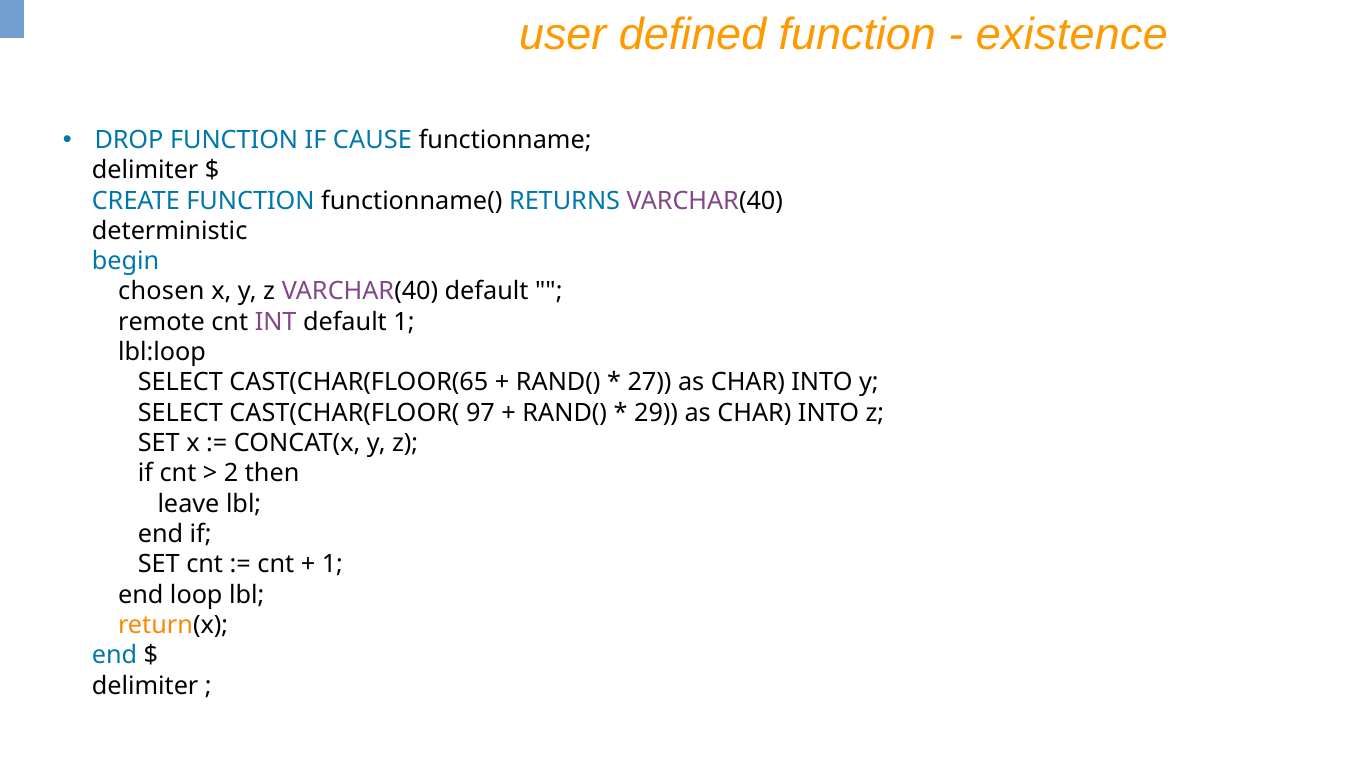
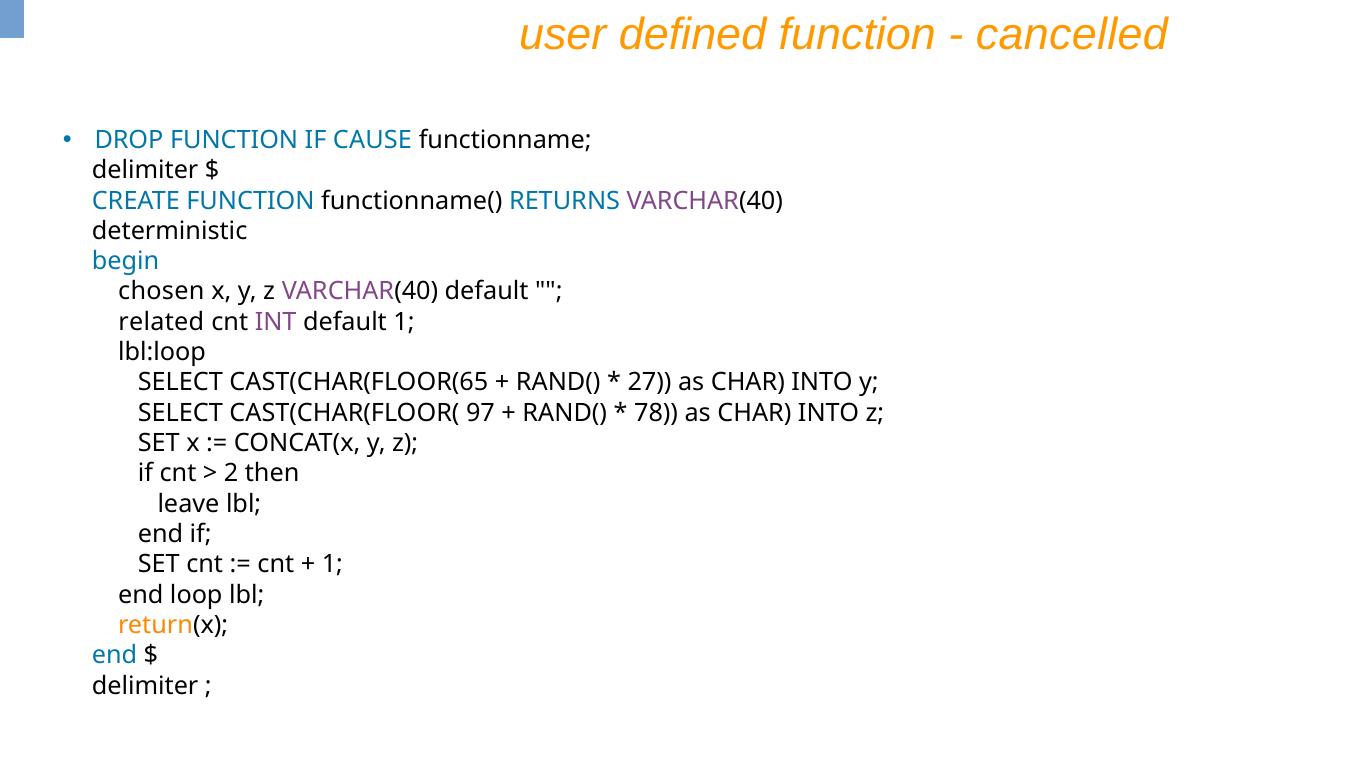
existence: existence -> cancelled (1072, 35)
remote: remote -> related (161, 322)
29: 29 -> 78 (656, 413)
